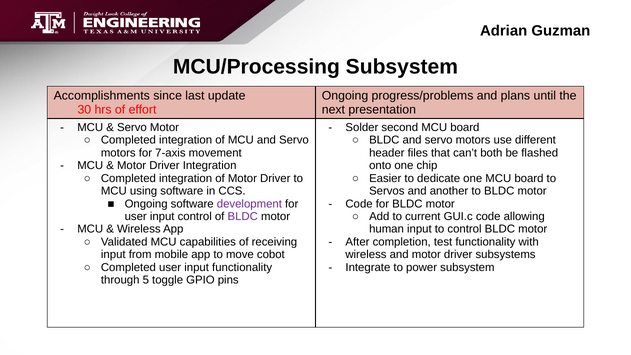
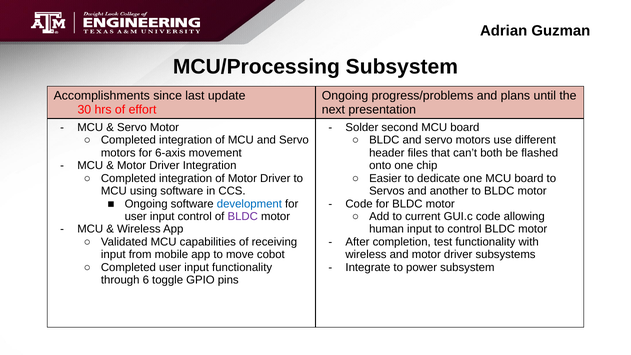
7-axis: 7-axis -> 6-axis (170, 153)
development colour: purple -> blue (249, 204)
5: 5 -> 6 (146, 280)
